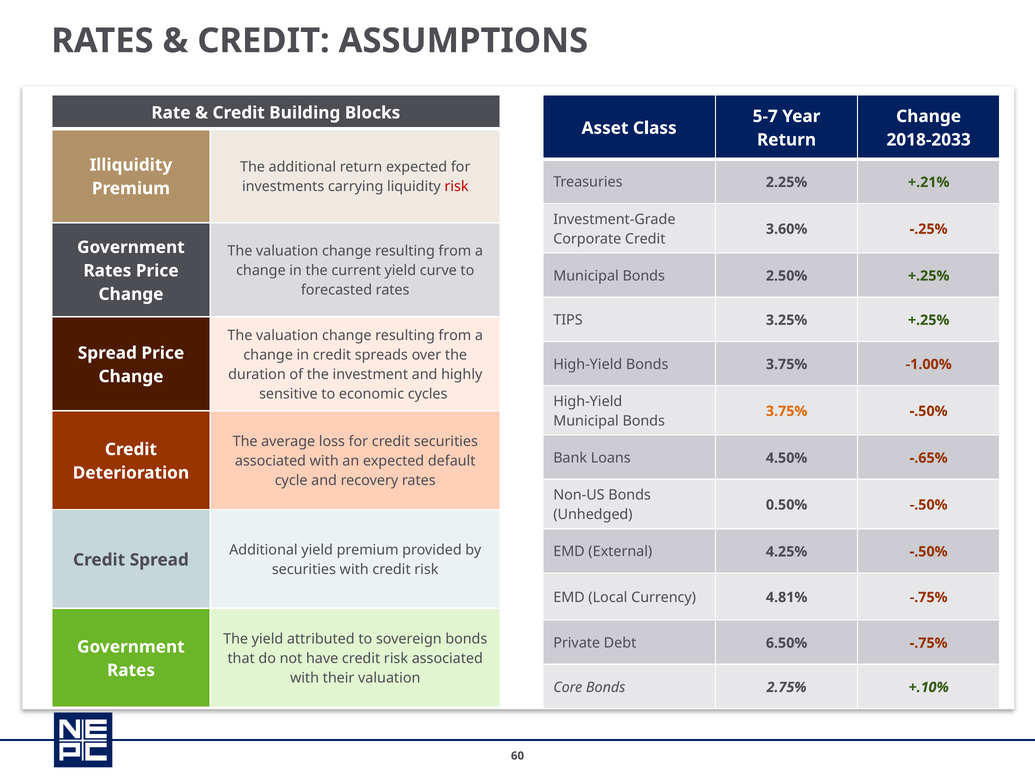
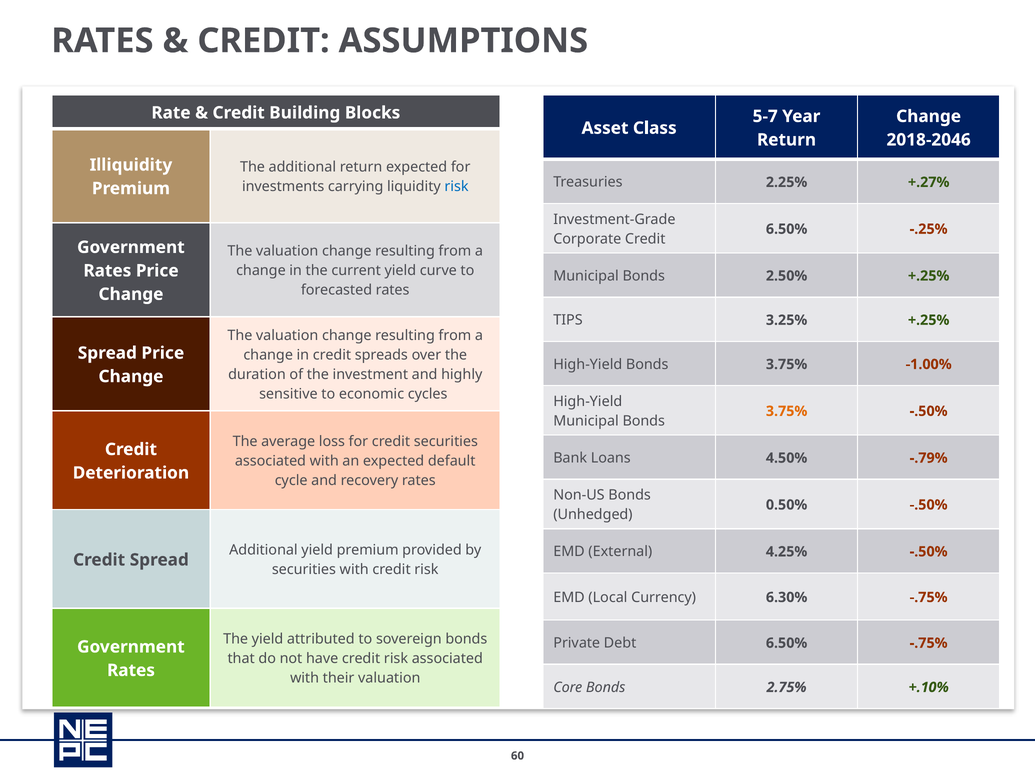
2018-2033: 2018-2033 -> 2018-2046 (929, 140)
+.21%: +.21% -> +.27% (929, 182)
risk colour: red -> blue (456, 186)
3.60%: 3.60% -> 6.50% (787, 229)
-.65%: -.65% -> -.79% (929, 458)
4.81%: 4.81% -> 6.30% (787, 598)
